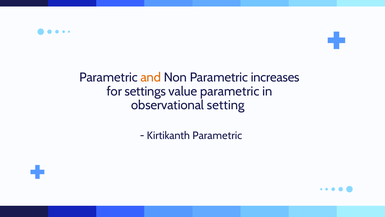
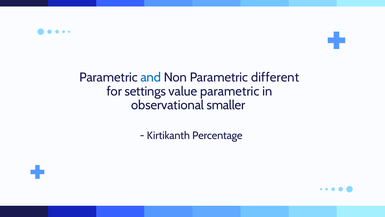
and colour: orange -> blue (151, 77)
increases: increases -> different (275, 77)
setting: setting -> smaller (226, 105)
Kirtikanth Parametric: Parametric -> Percentage (217, 135)
